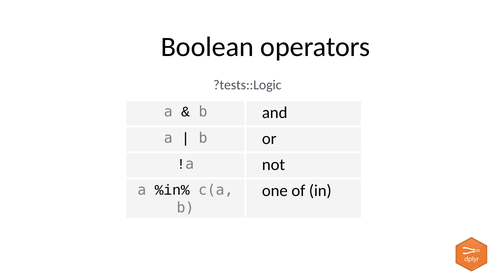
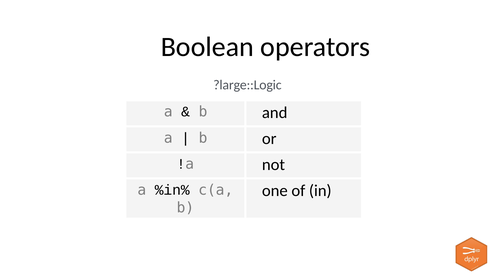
?tests::Logic: ?tests::Logic -> ?large::Logic (247, 85)
